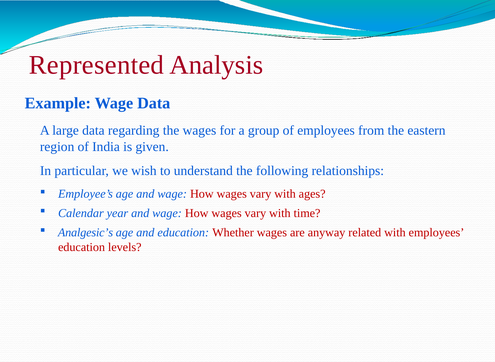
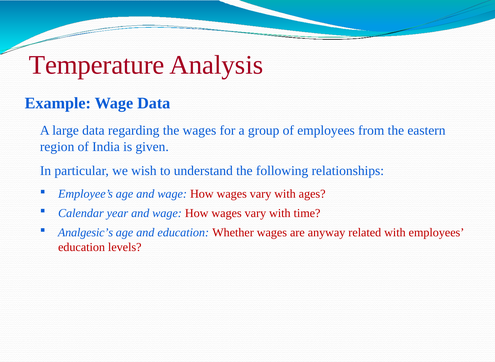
Represented: Represented -> Temperature (97, 65)
